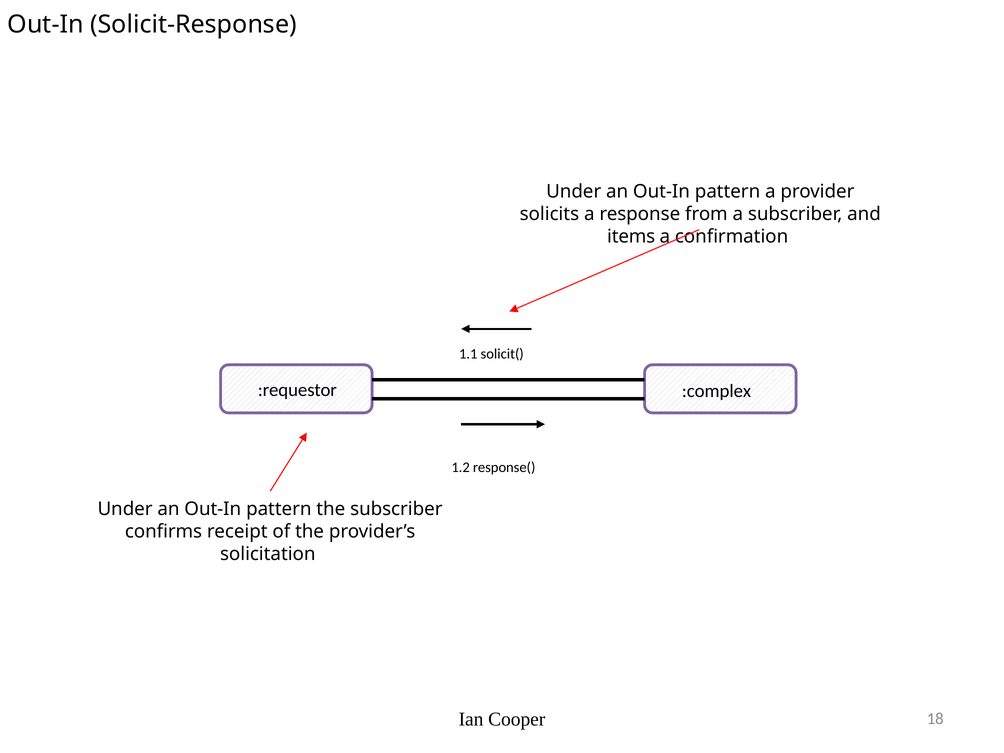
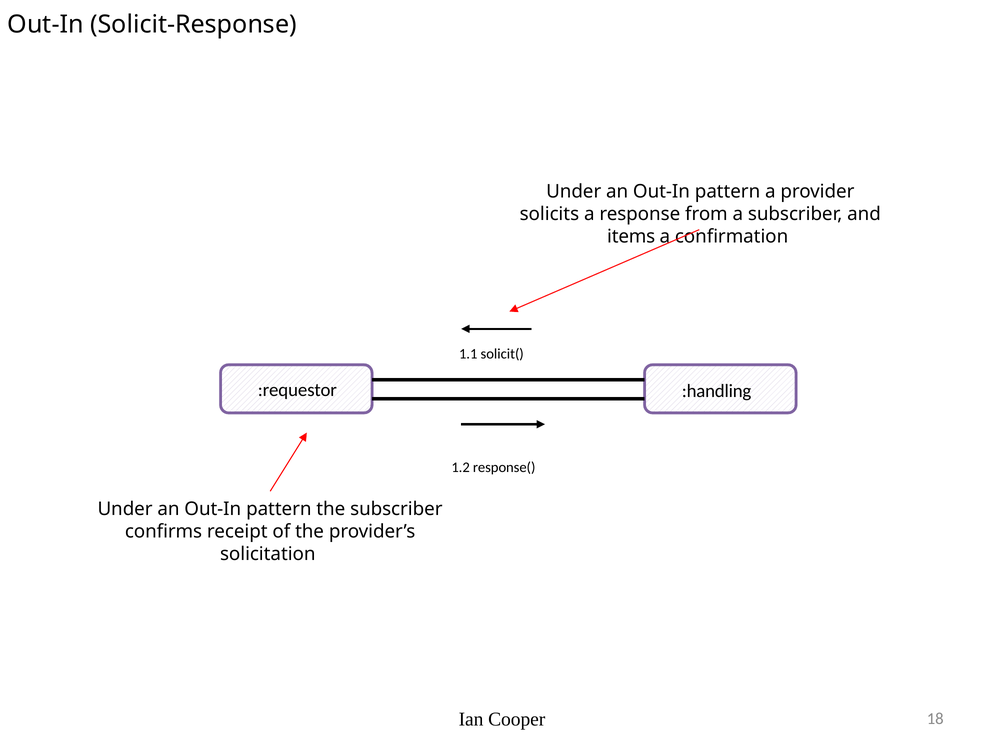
:complex: :complex -> :handling (717, 391)
